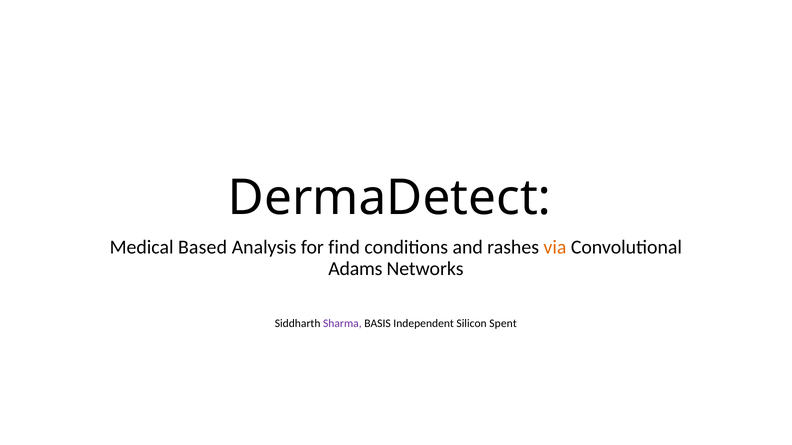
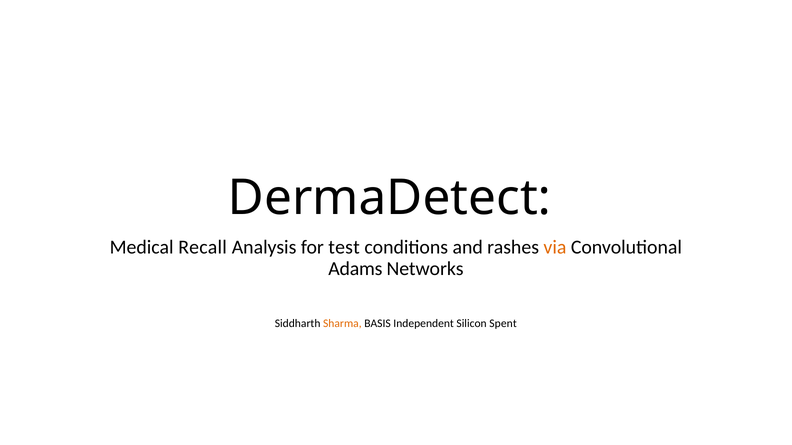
Based: Based -> Recall (203, 248)
find: find -> test (344, 248)
Sharma colour: purple -> orange (342, 324)
